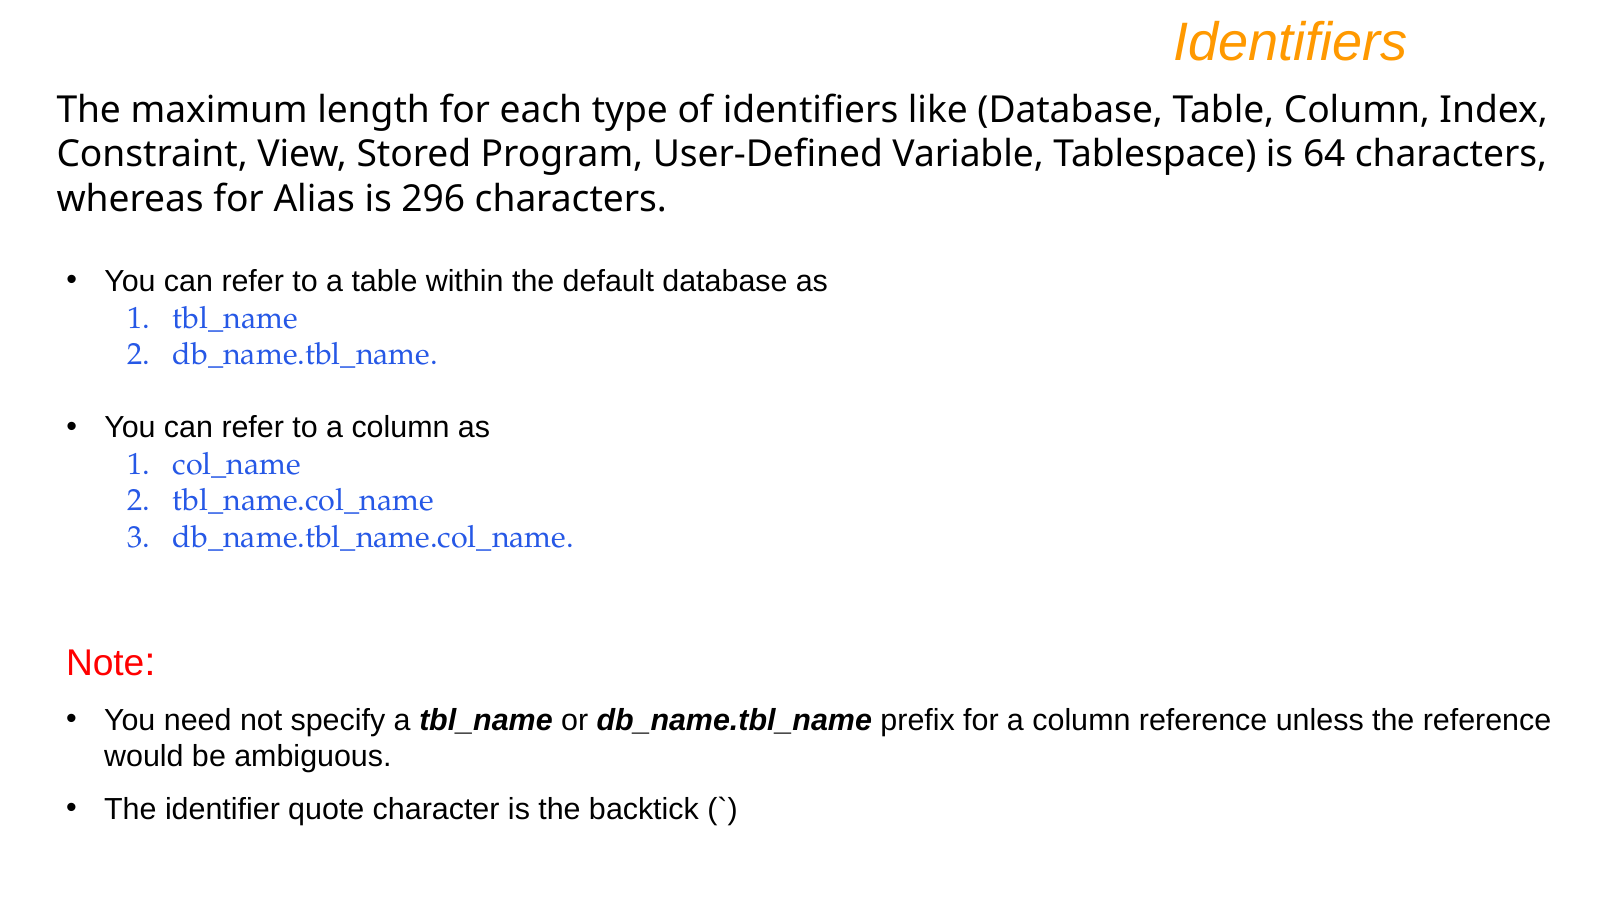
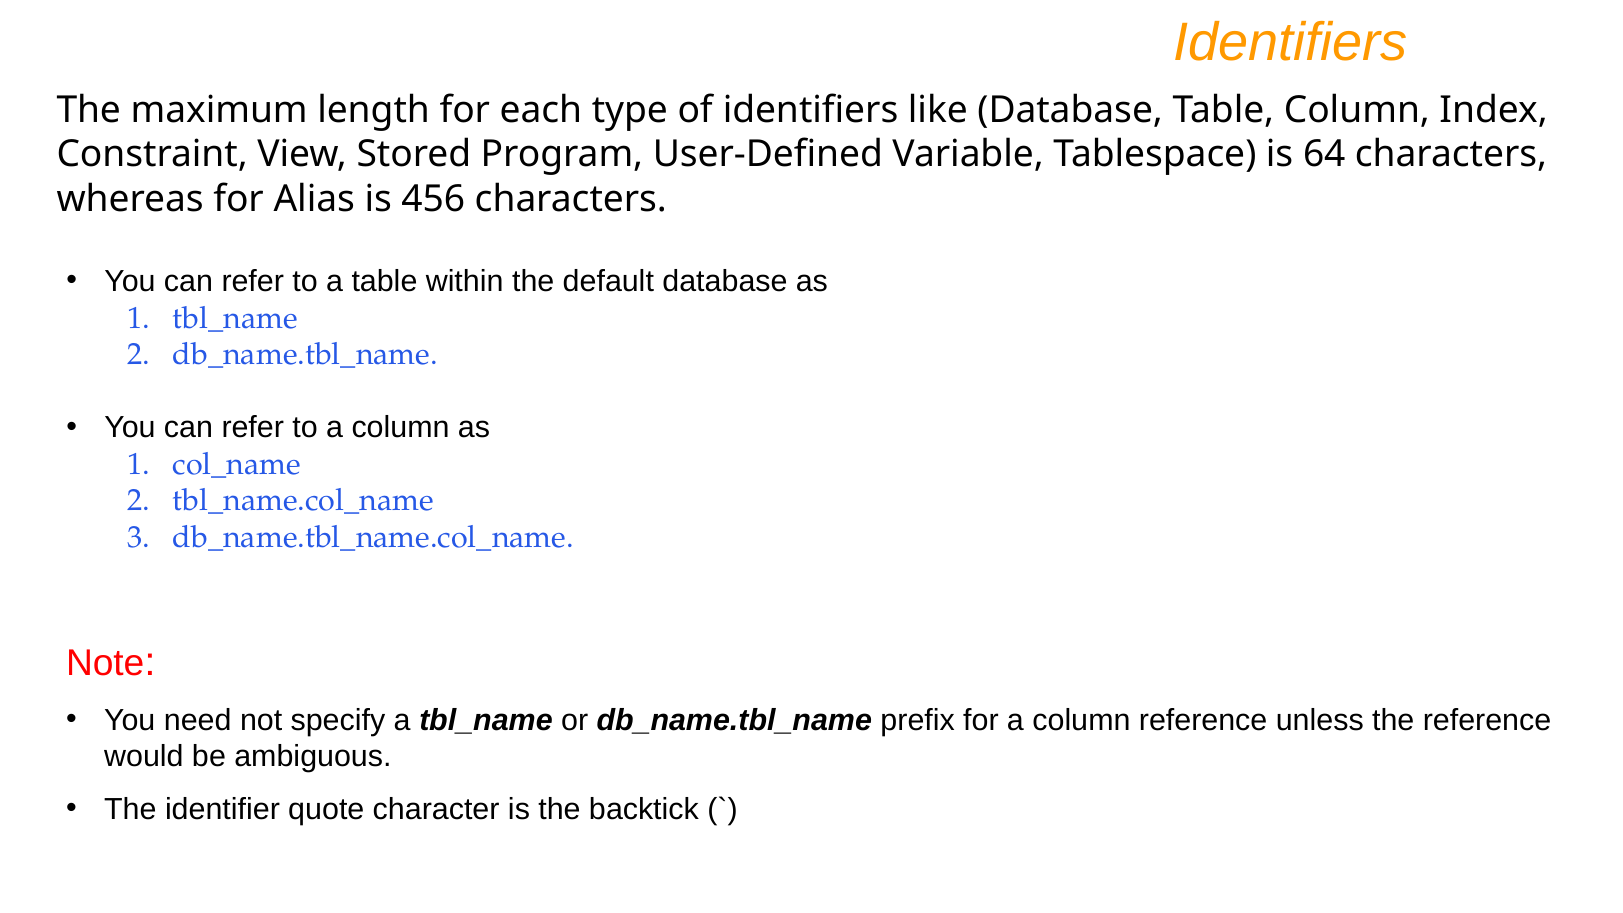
296: 296 -> 456 (433, 199)
